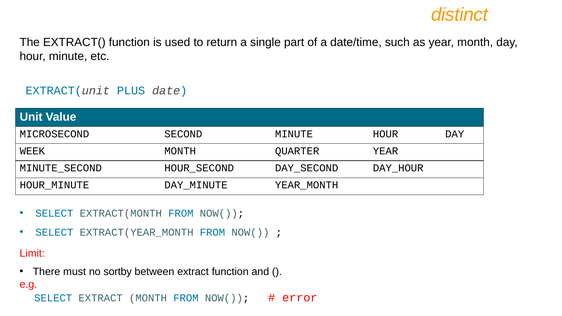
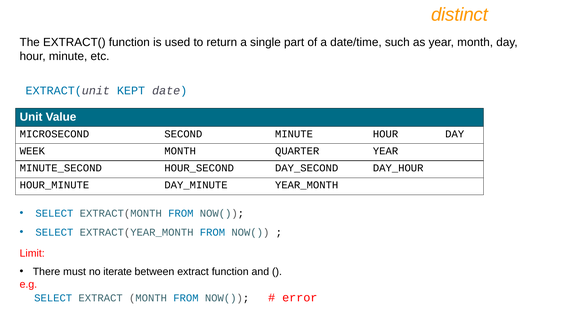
PLUS: PLUS -> KEPT (131, 91)
sortby: sortby -> iterate (118, 272)
